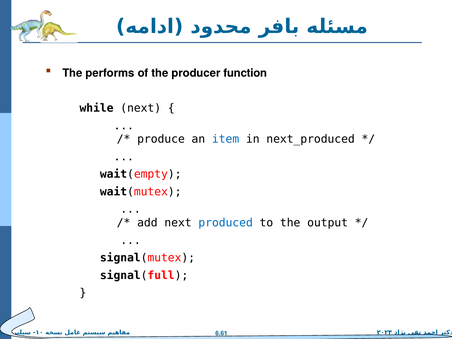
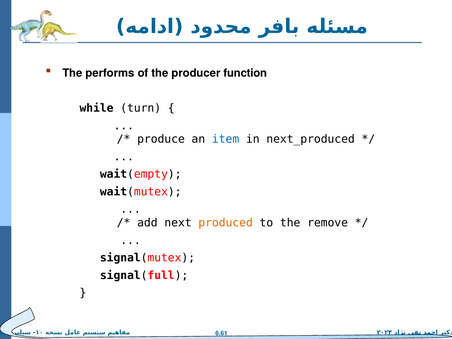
while next: next -> turn (141, 108)
produced colour: blue -> orange (226, 223)
output: output -> remove (328, 223)
